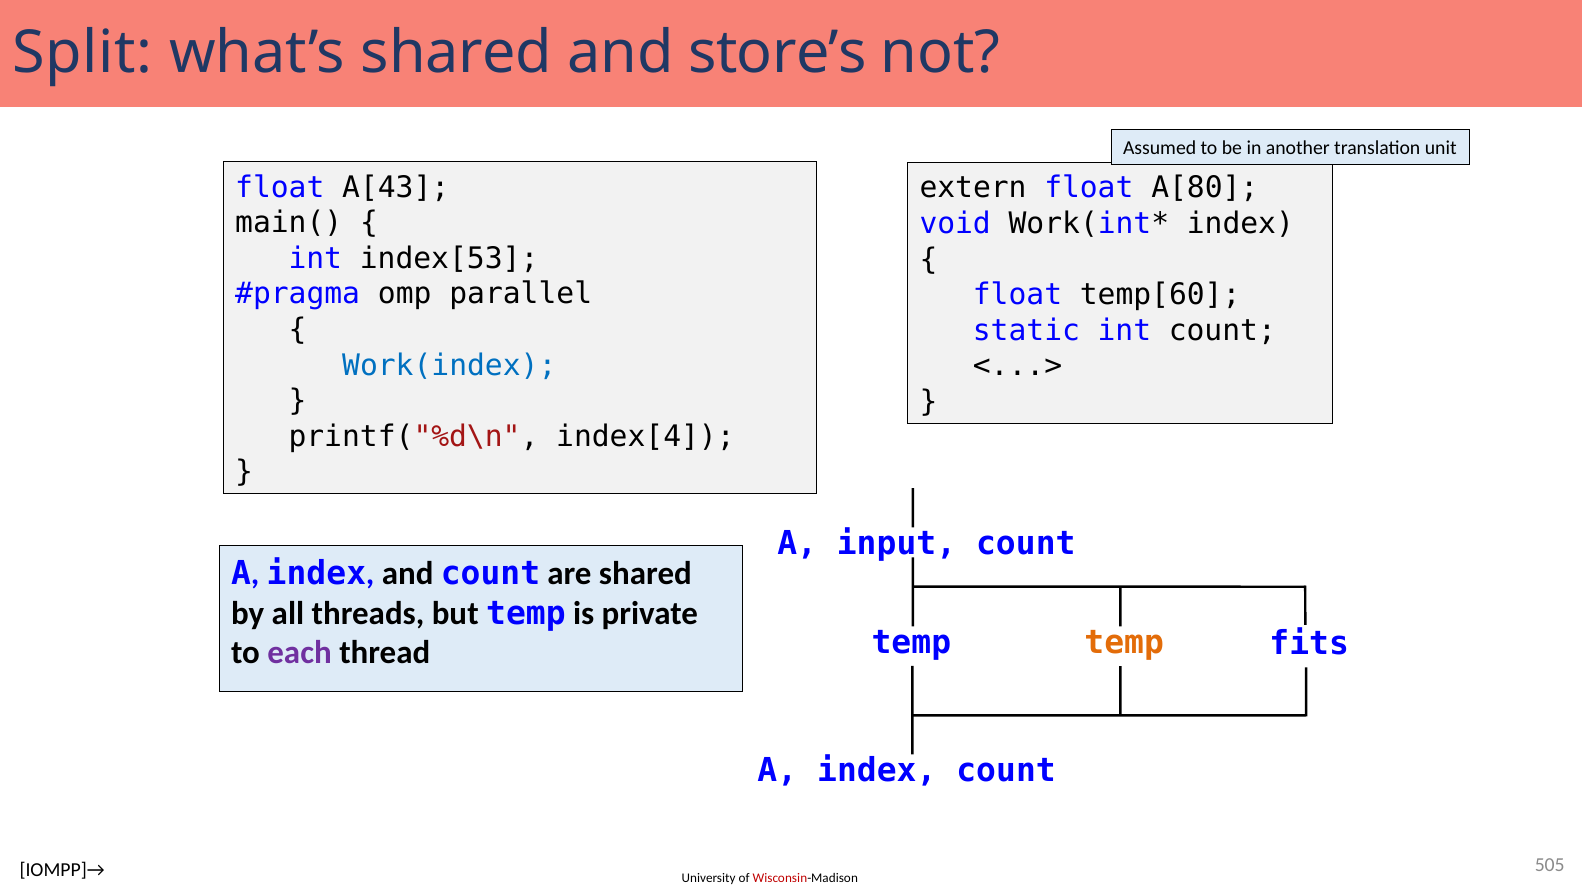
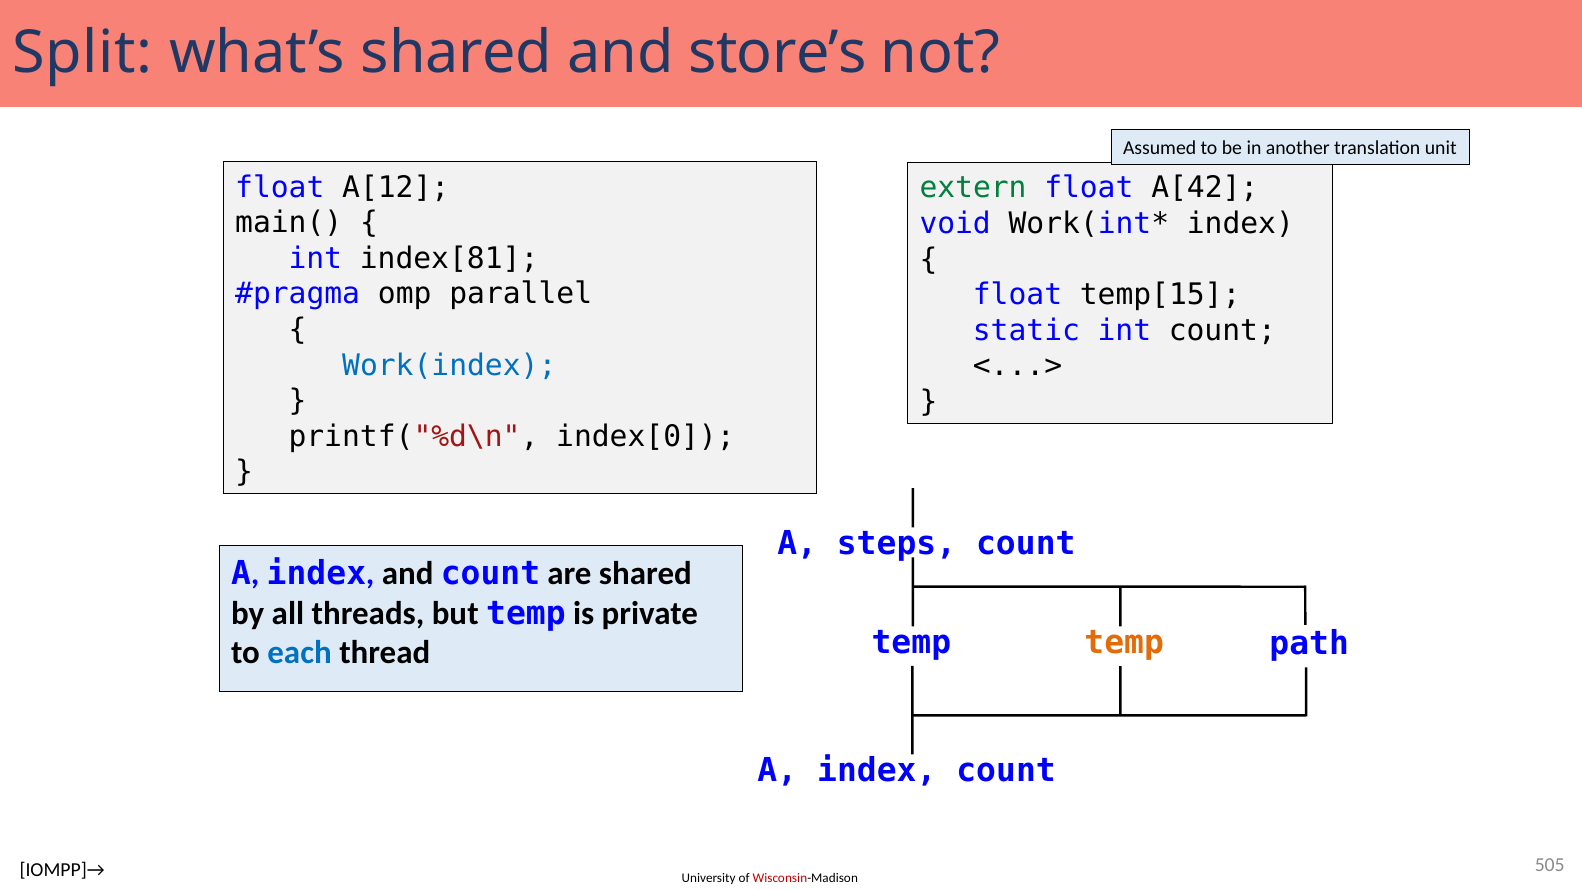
A[43: A[43 -> A[12 (396, 187)
extern colour: black -> green (973, 188)
A[80: A[80 -> A[42 (1205, 188)
index[53: index[53 -> index[81 (449, 259)
temp[60: temp[60 -> temp[15 (1160, 295)
index[4: index[4 -> index[0 (645, 436)
input: input -> steps (897, 544)
fits: fits -> path (1309, 643)
each colour: purple -> blue (300, 653)
